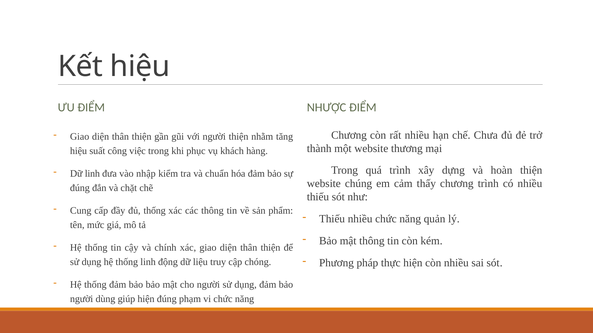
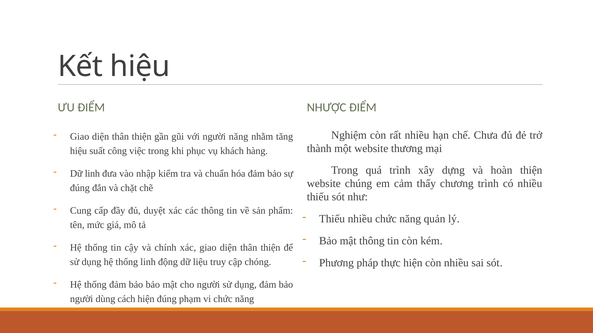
Chương: Chương -> Nghiệm (349, 135)
người thiện: thiện -> năng (239, 137)
đủ thống: thống -> duyệt (155, 211)
giúp: giúp -> cách (126, 299)
